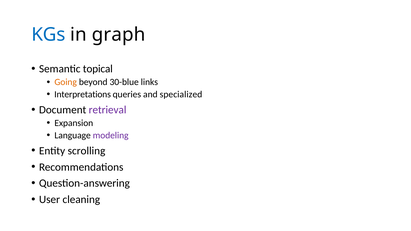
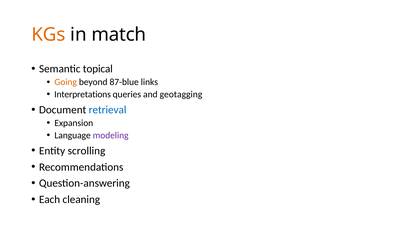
KGs colour: blue -> orange (48, 35)
graph: graph -> match (119, 35)
30-blue: 30-blue -> 87-blue (124, 82)
specialized: specialized -> geotagging (181, 95)
retrieval colour: purple -> blue (108, 110)
User: User -> Each (50, 200)
